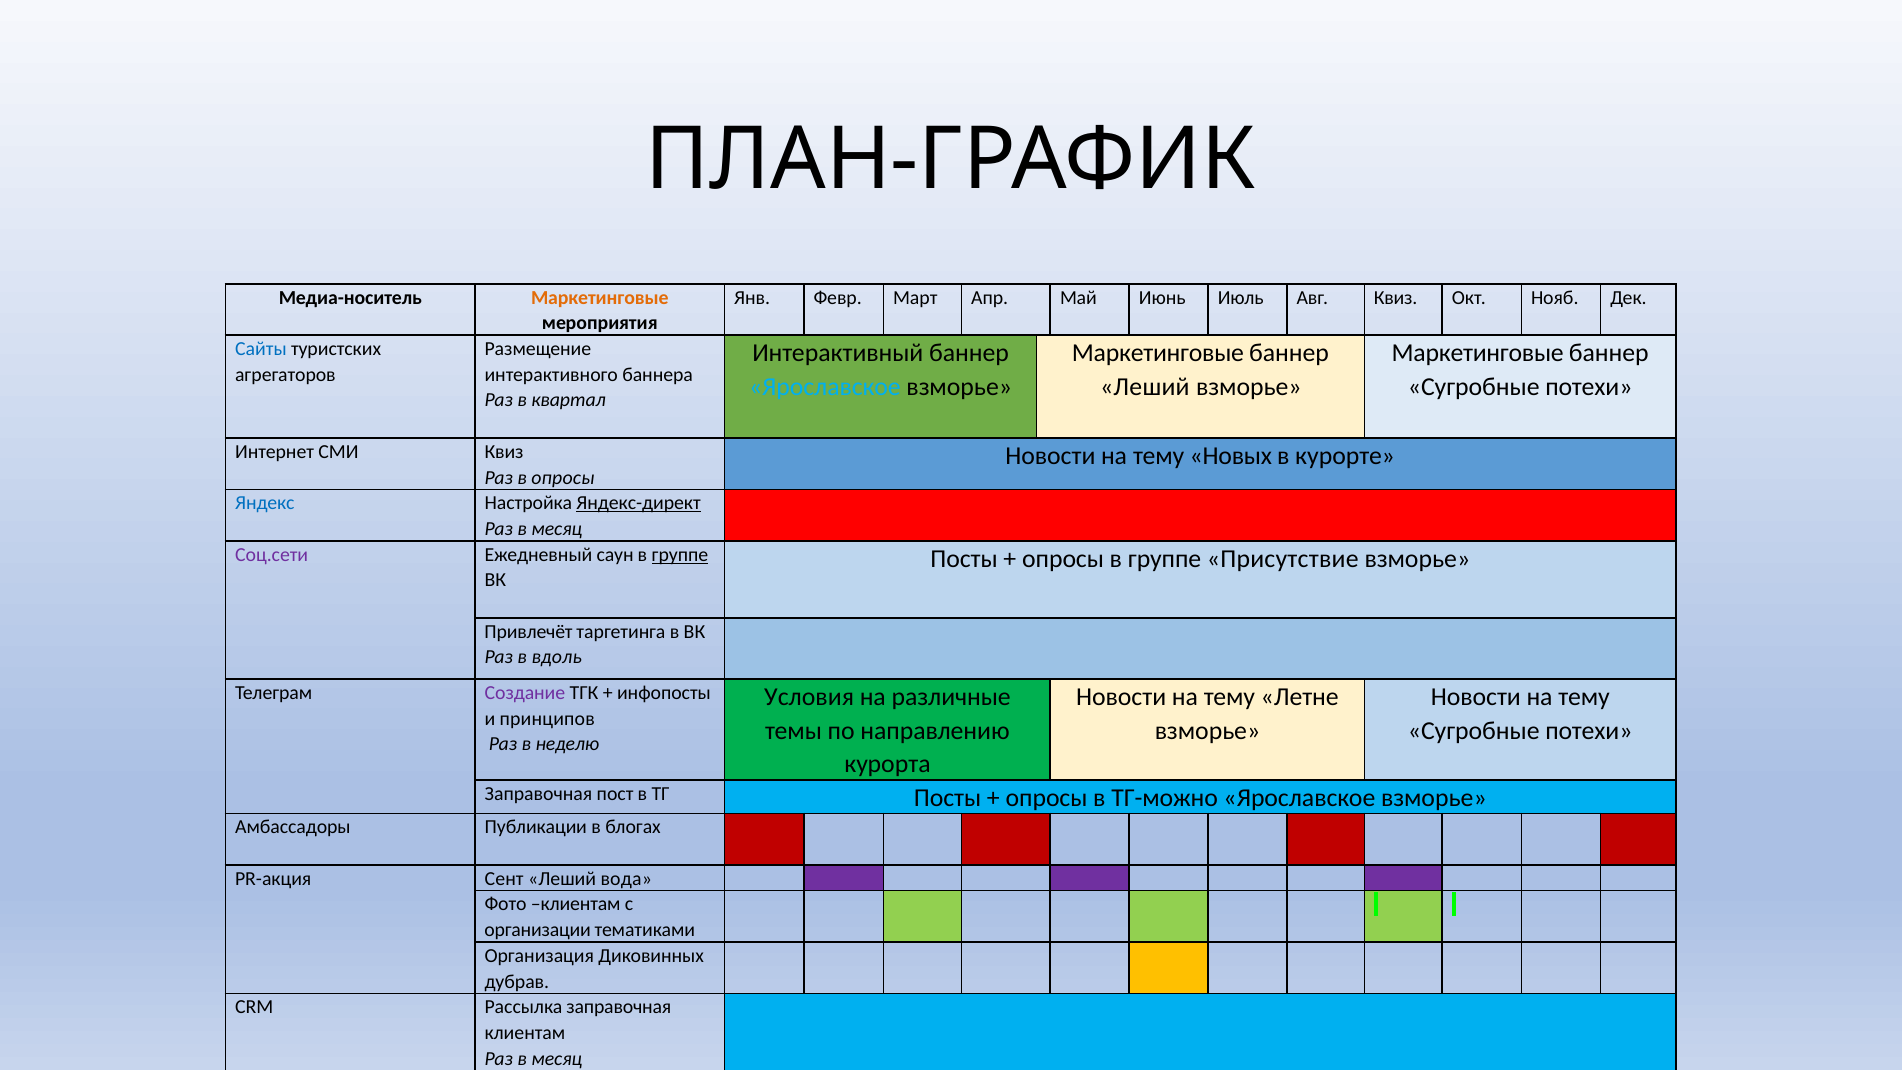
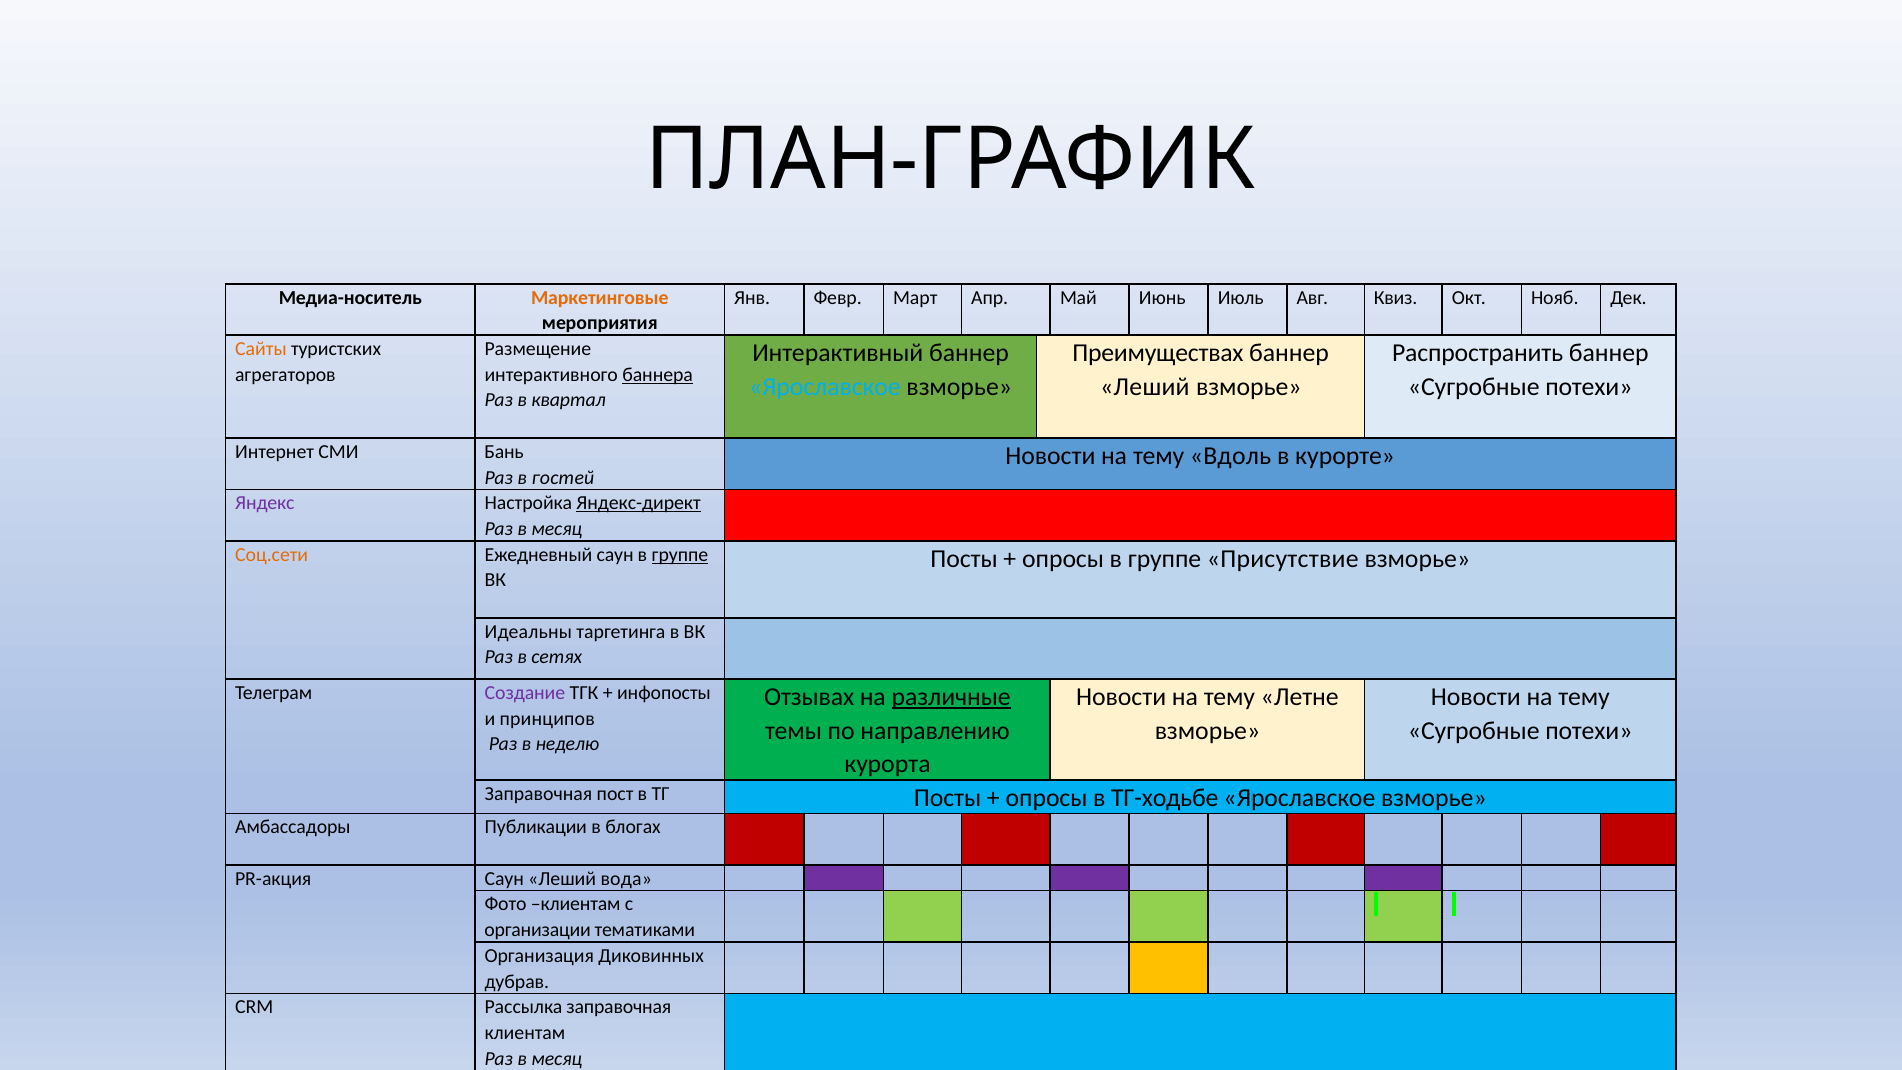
Сайты colour: blue -> orange (261, 349)
Маркетинговые: Маркетинговые -> Преимуществах (1158, 353)
Маркетинговые: Маркетинговые -> Распространить (1478, 353)
баннера underline: none -> present (658, 375)
СМИ Квиз: Квиз -> Бань (504, 452)
Новых: Новых -> Вдоль (1231, 456)
в опросы: опросы -> гостей (563, 477)
Яндекс colour: blue -> purple (265, 503)
Соц.сети colour: purple -> orange (272, 555)
Привлечёт: Привлечёт -> Идеальны (528, 632)
вдоль: вдоль -> сетях (557, 657)
Условия: Условия -> Отзывах (809, 697)
различные underline: none -> present (951, 697)
ТГ-можно: ТГ-можно -> ТГ-ходьбе (1165, 798)
PR-акция Сент: Сент -> Саун (504, 879)
